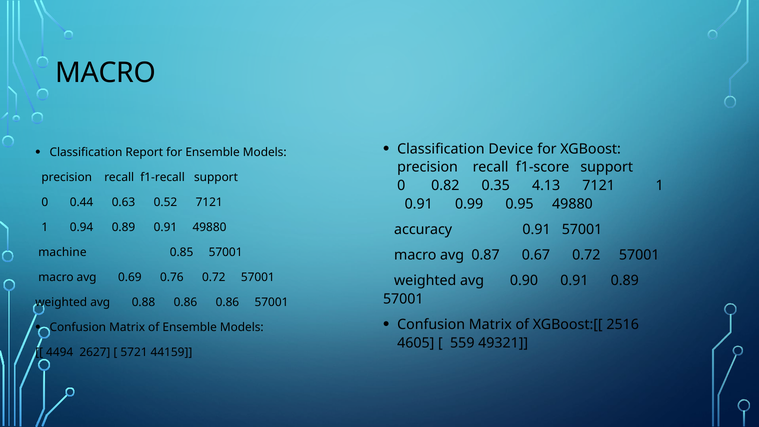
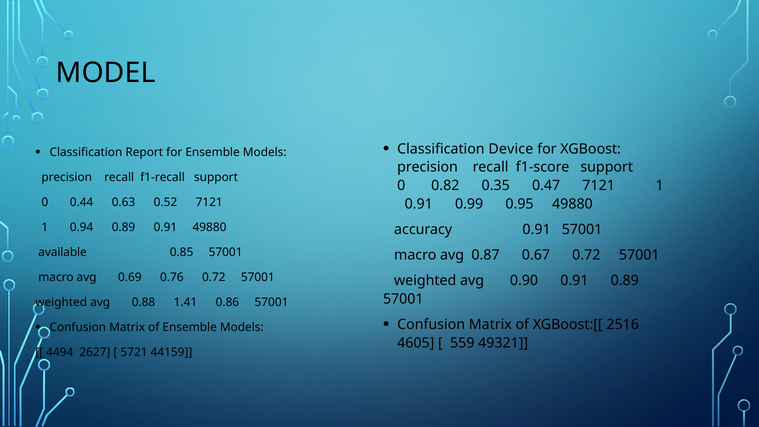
MACRO: MACRO -> MODEL (106, 73)
4.13: 4.13 -> 0.47 (546, 186)
machine: machine -> available (63, 252)
0.88 0.86: 0.86 -> 1.41 (185, 302)
